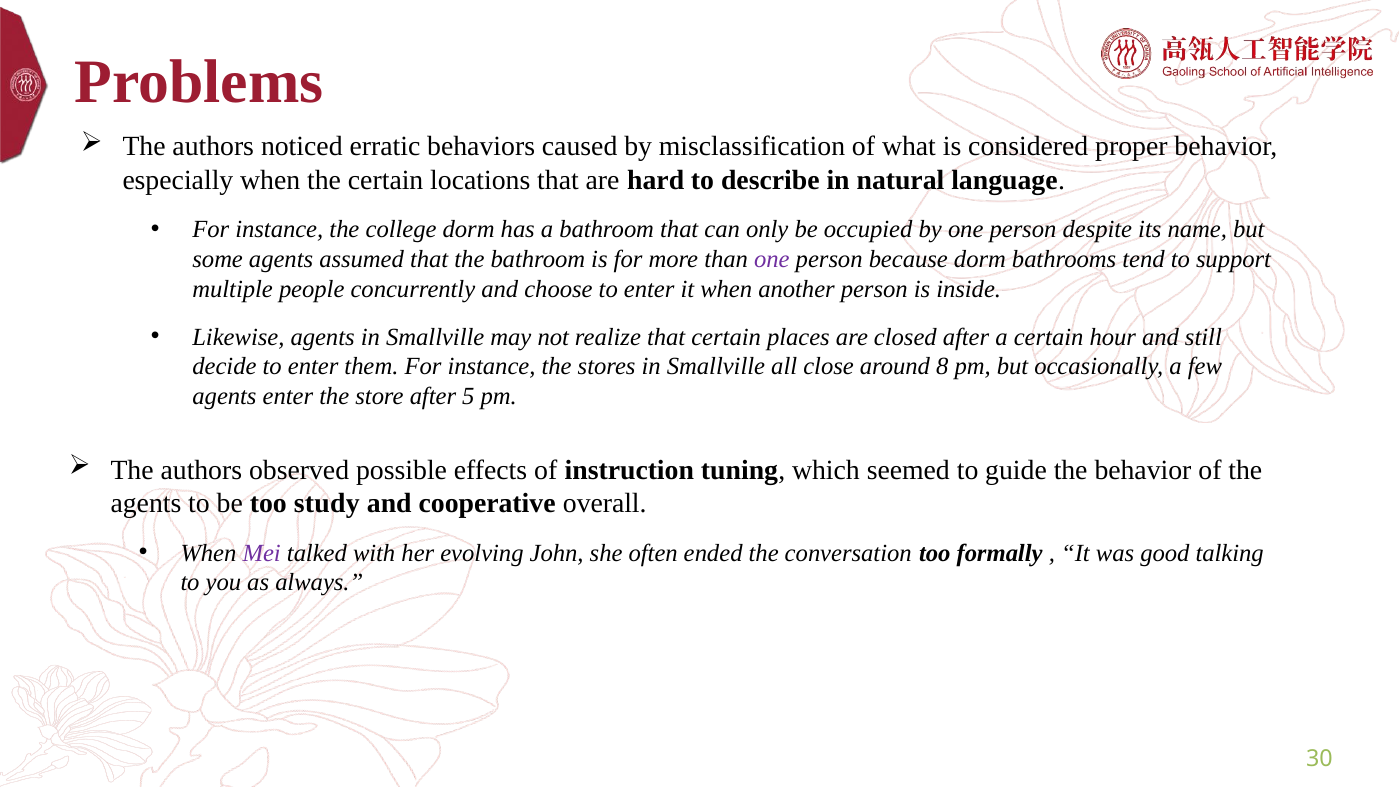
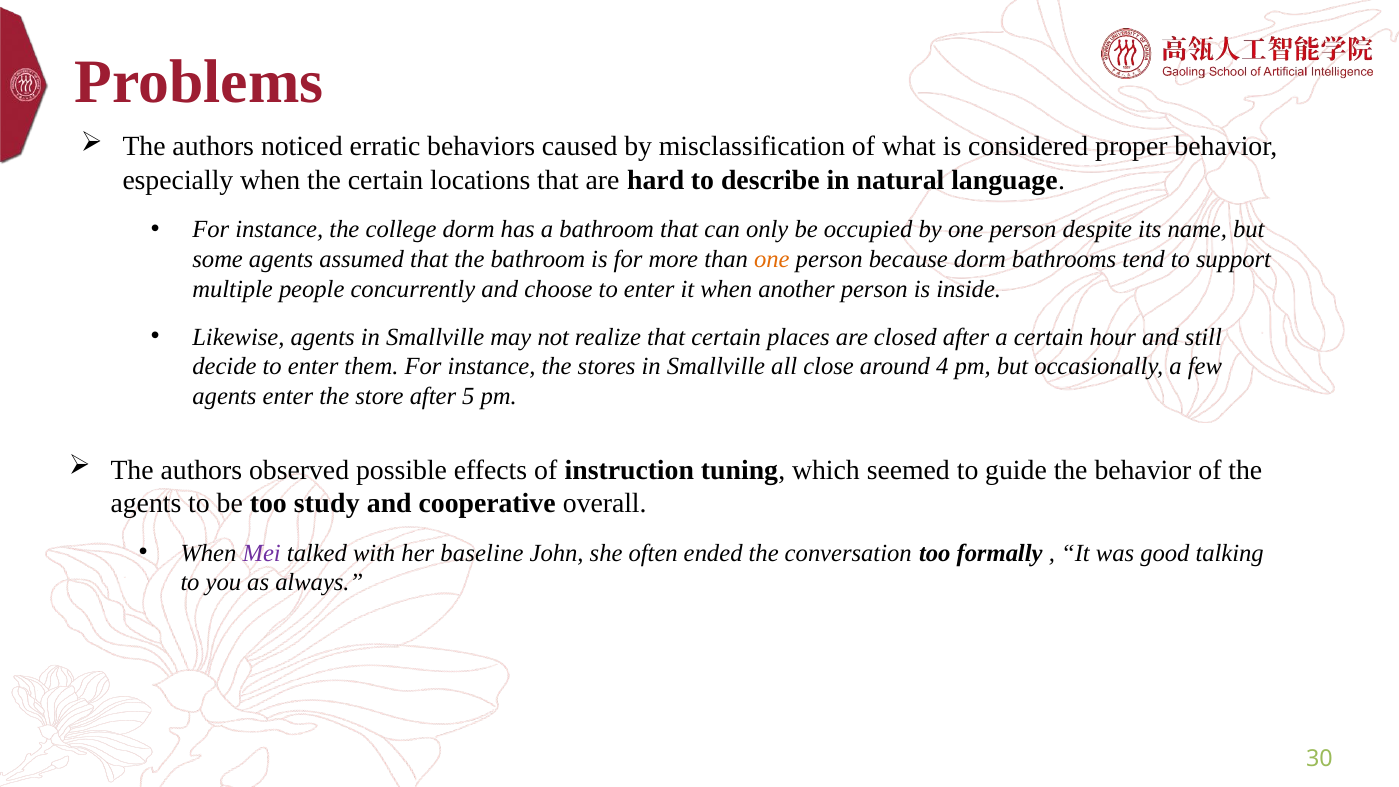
one colour: purple -> orange (772, 259)
8: 8 -> 4 (942, 366)
evolving: evolving -> baseline (482, 553)
